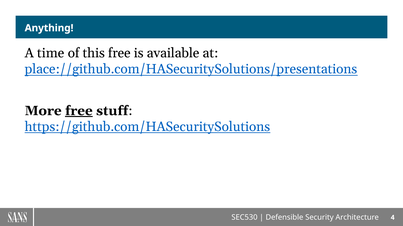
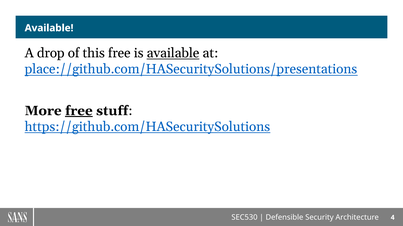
Anything: Anything -> Available (49, 28)
time: time -> drop (51, 53)
available underline: none -> present (173, 53)
